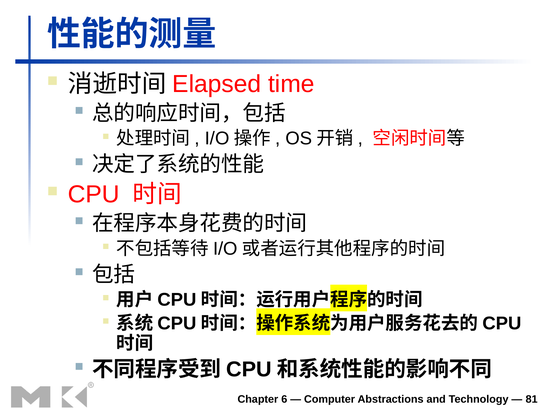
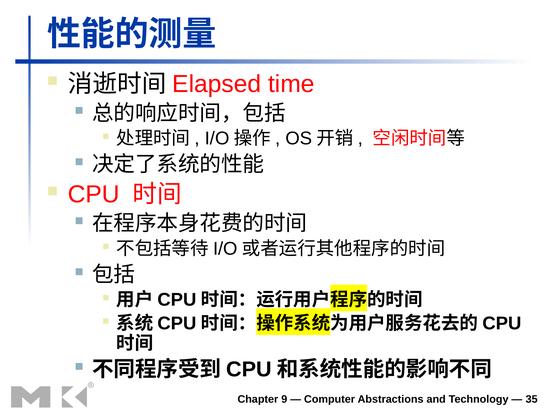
6: 6 -> 9 (284, 400)
81: 81 -> 35 (532, 400)
